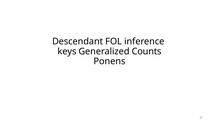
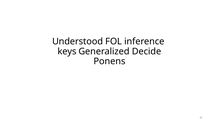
Descendant: Descendant -> Understood (78, 42)
Counts: Counts -> Decide (147, 51)
